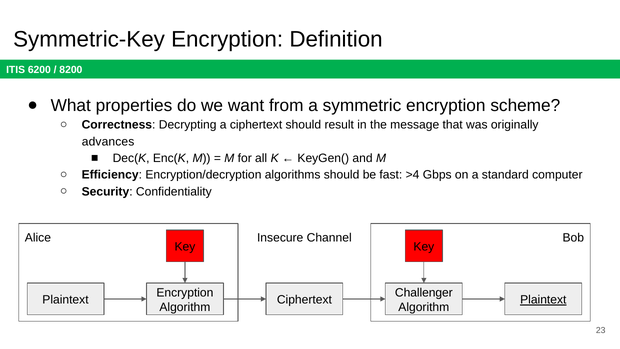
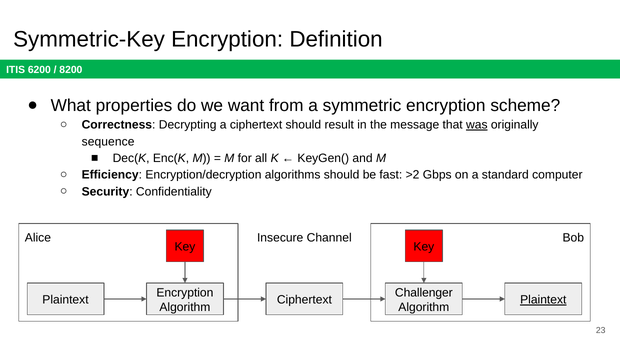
was underline: none -> present (477, 125)
advances: advances -> sequence (108, 141)
>4: >4 -> >2 (413, 175)
